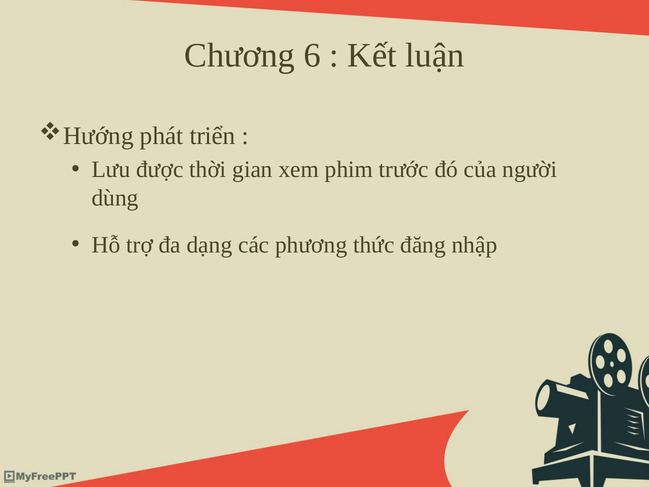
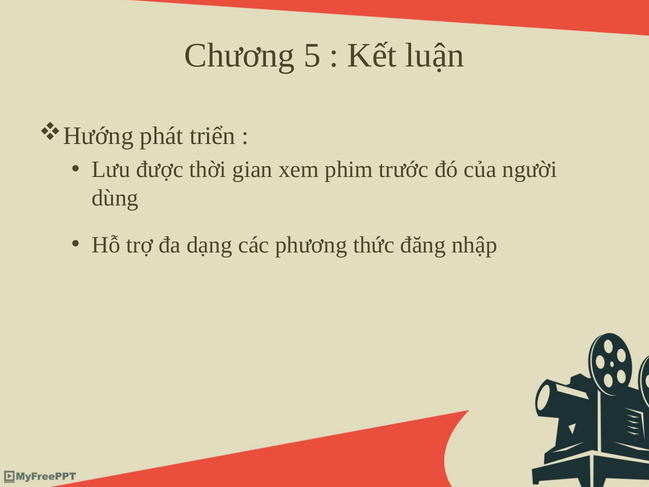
6: 6 -> 5 (312, 55)
